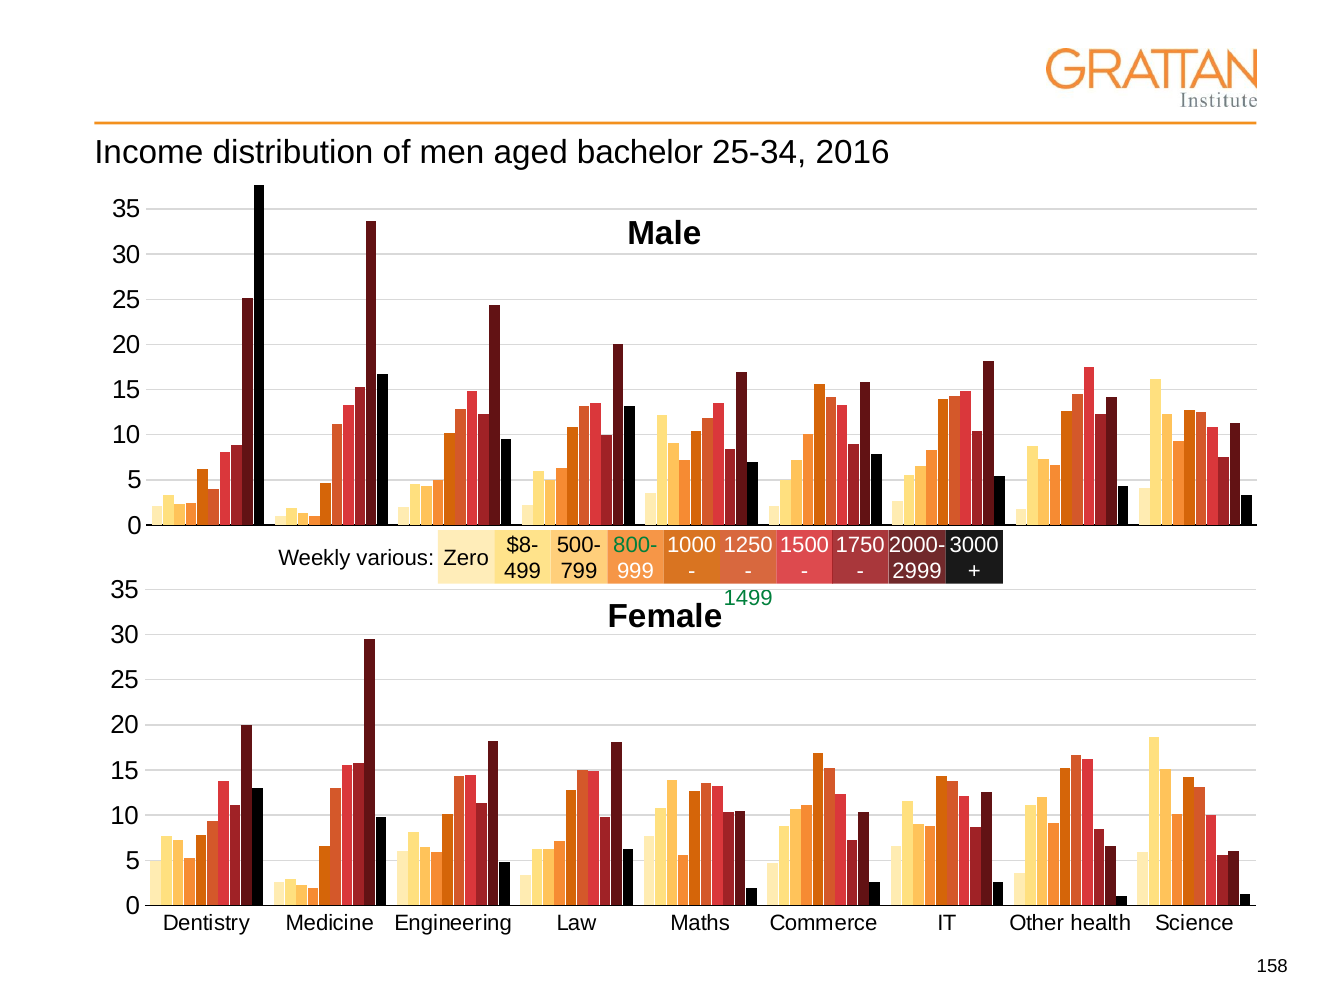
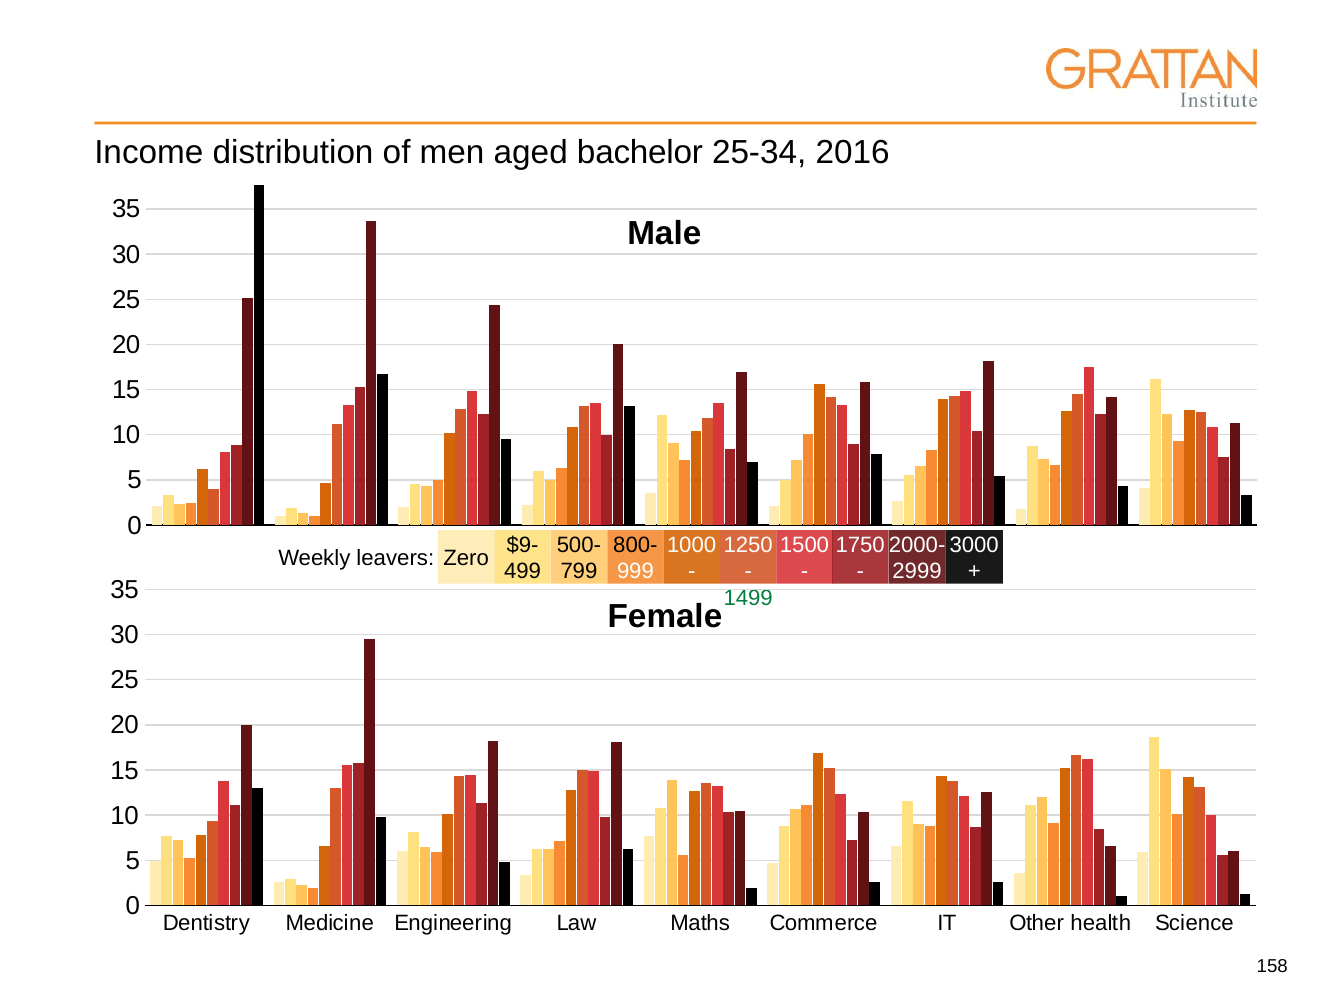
$8-: $8- -> $9- (523, 545)
800- colour: green -> black (635, 545)
various: various -> leavers (395, 558)
